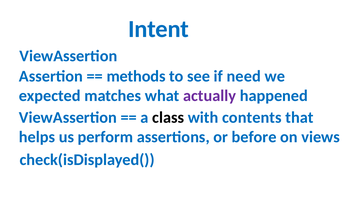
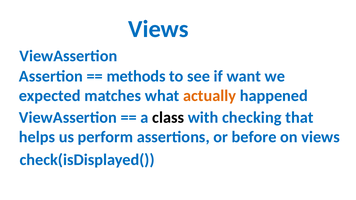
Intent: Intent -> Views (158, 29)
need: need -> want (244, 76)
actually colour: purple -> orange (210, 96)
contents: contents -> checking (252, 118)
